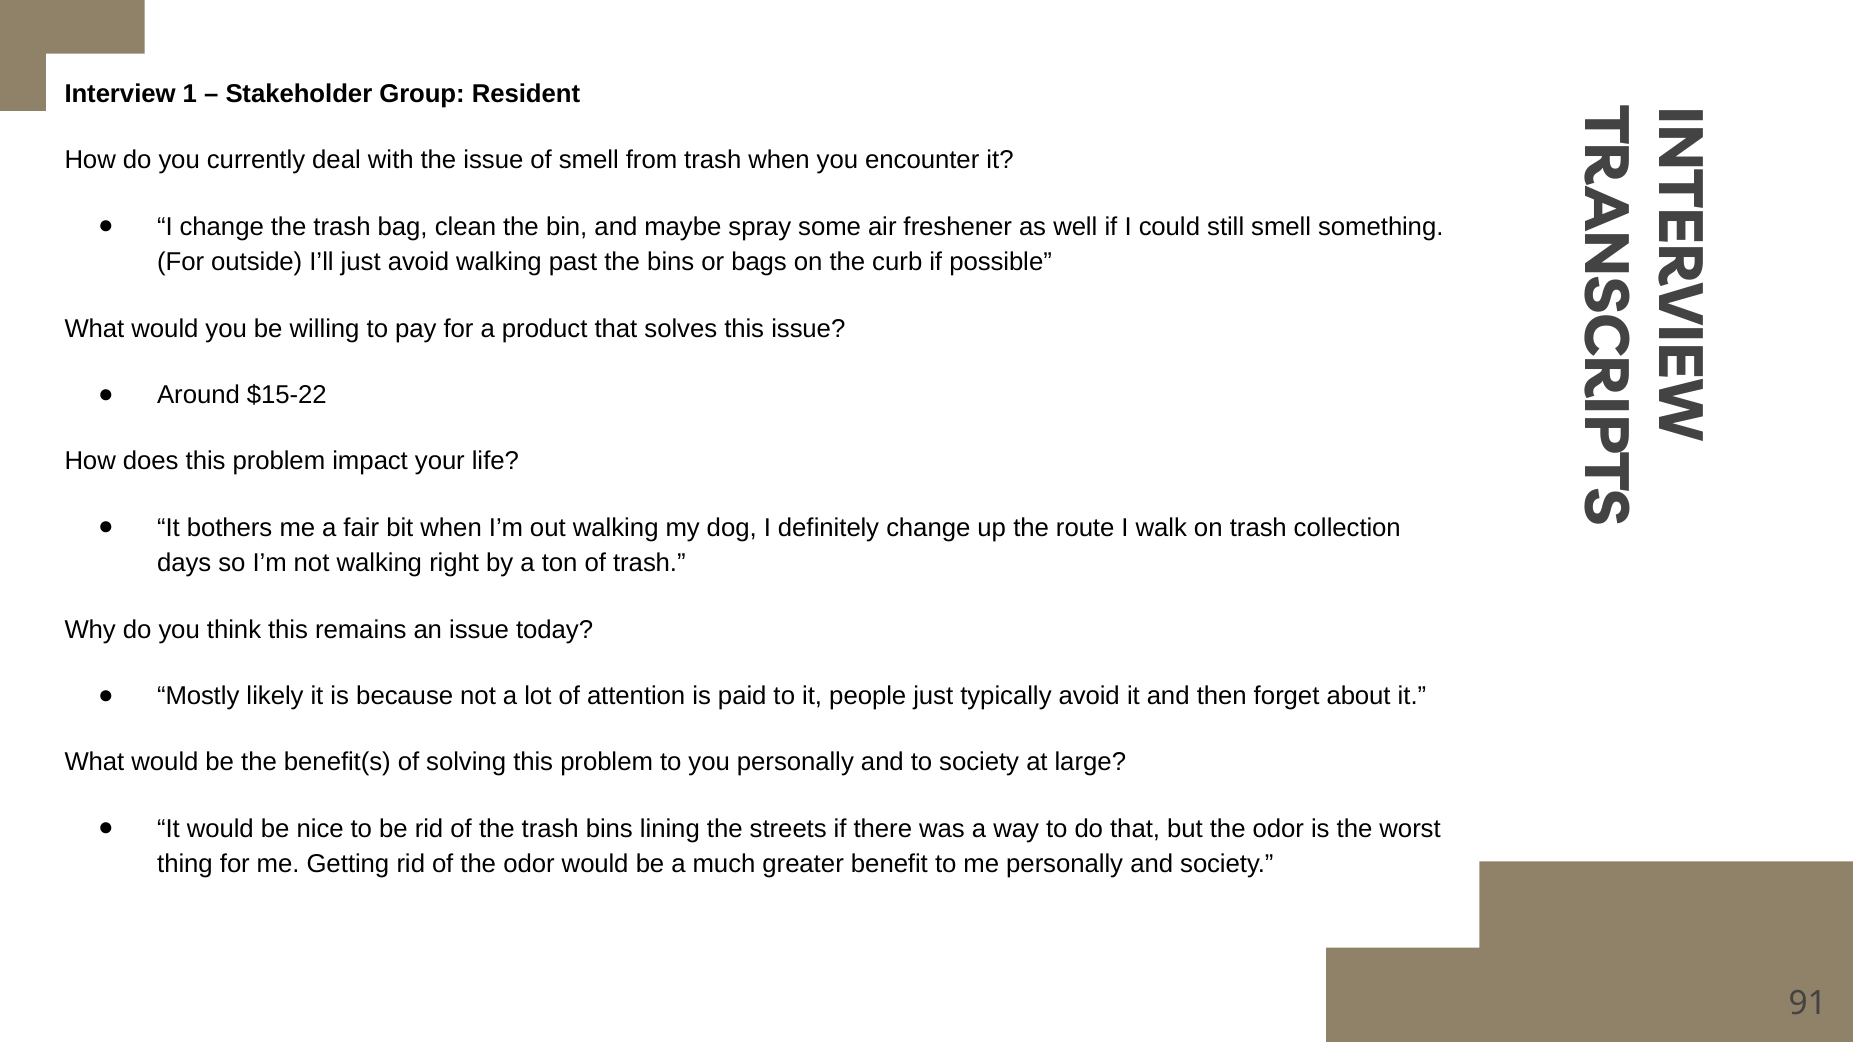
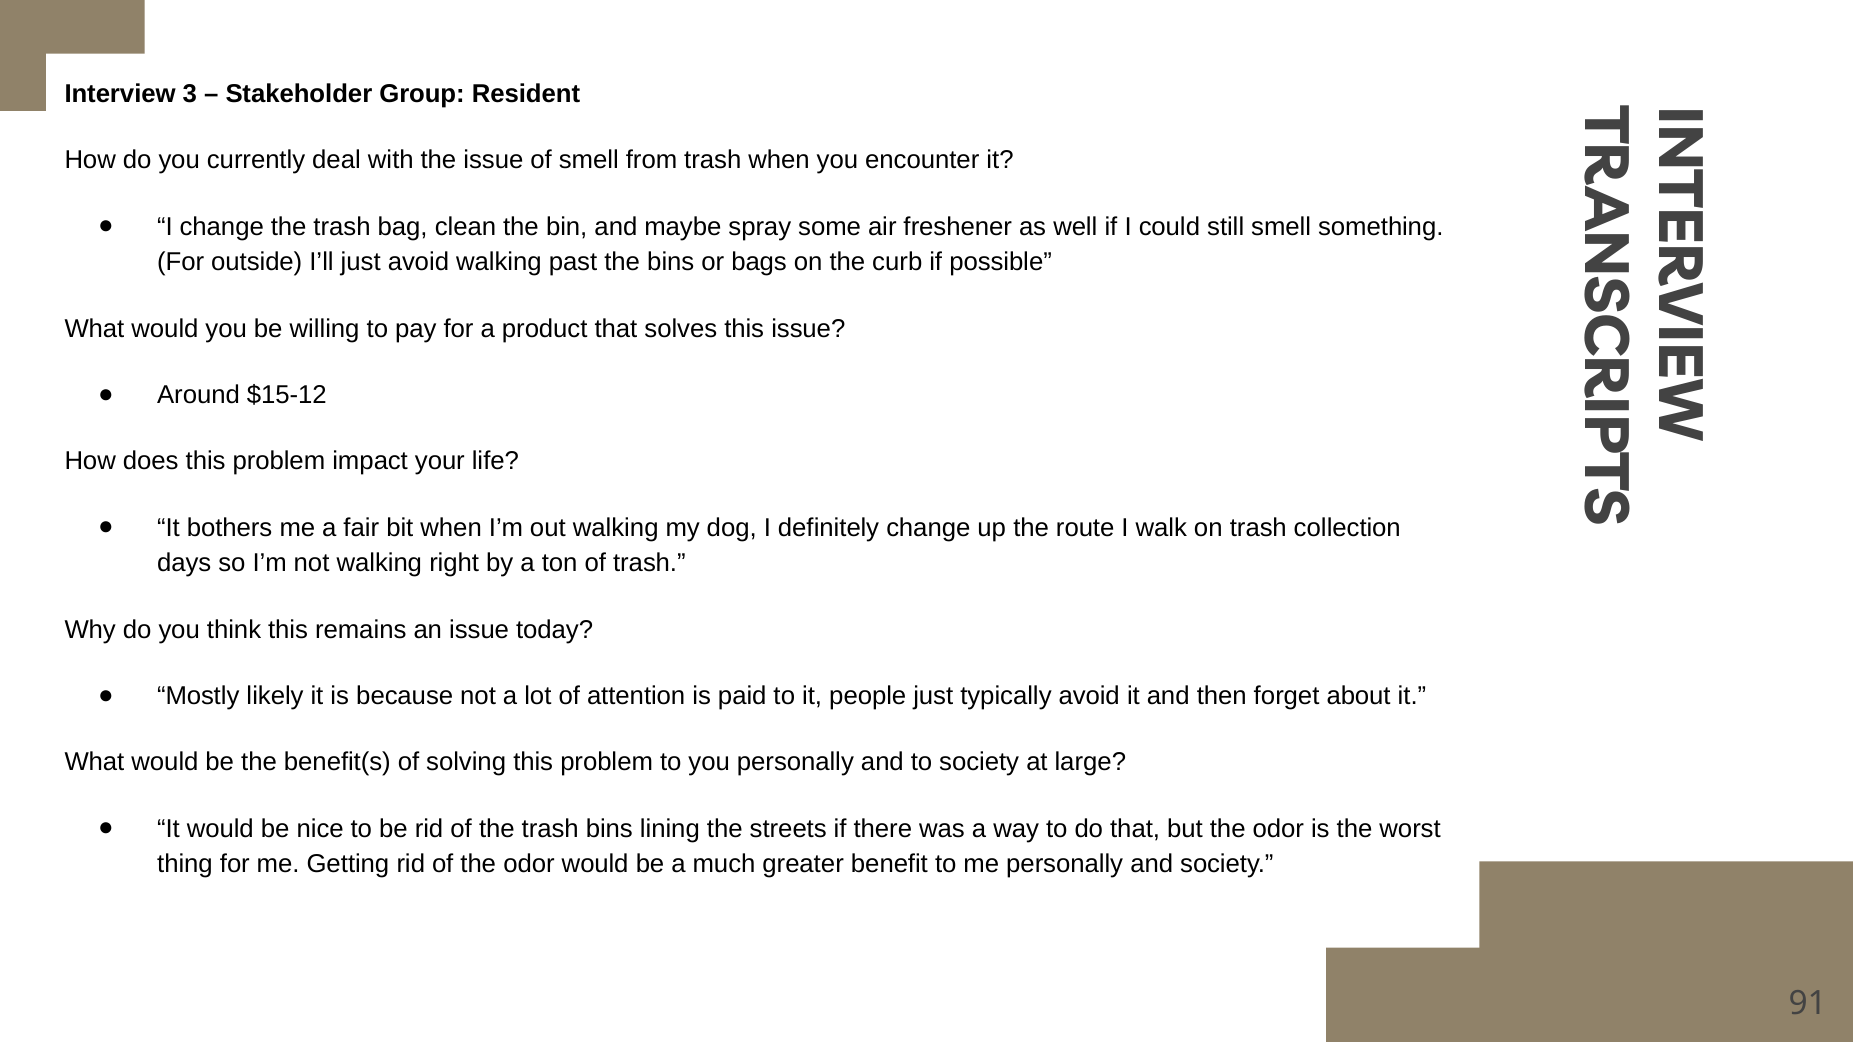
1: 1 -> 3 (190, 94)
$15-22: $15-22 -> $15-12 (287, 395)
